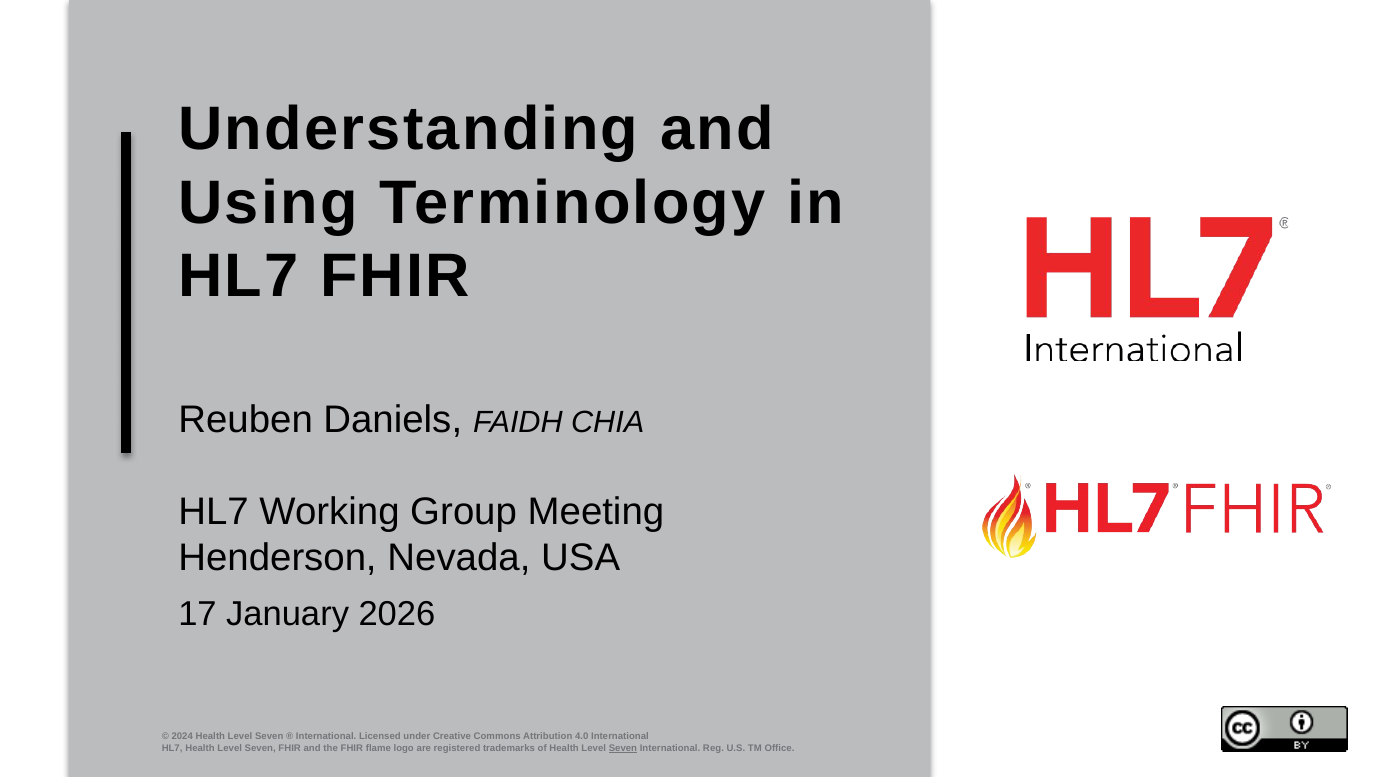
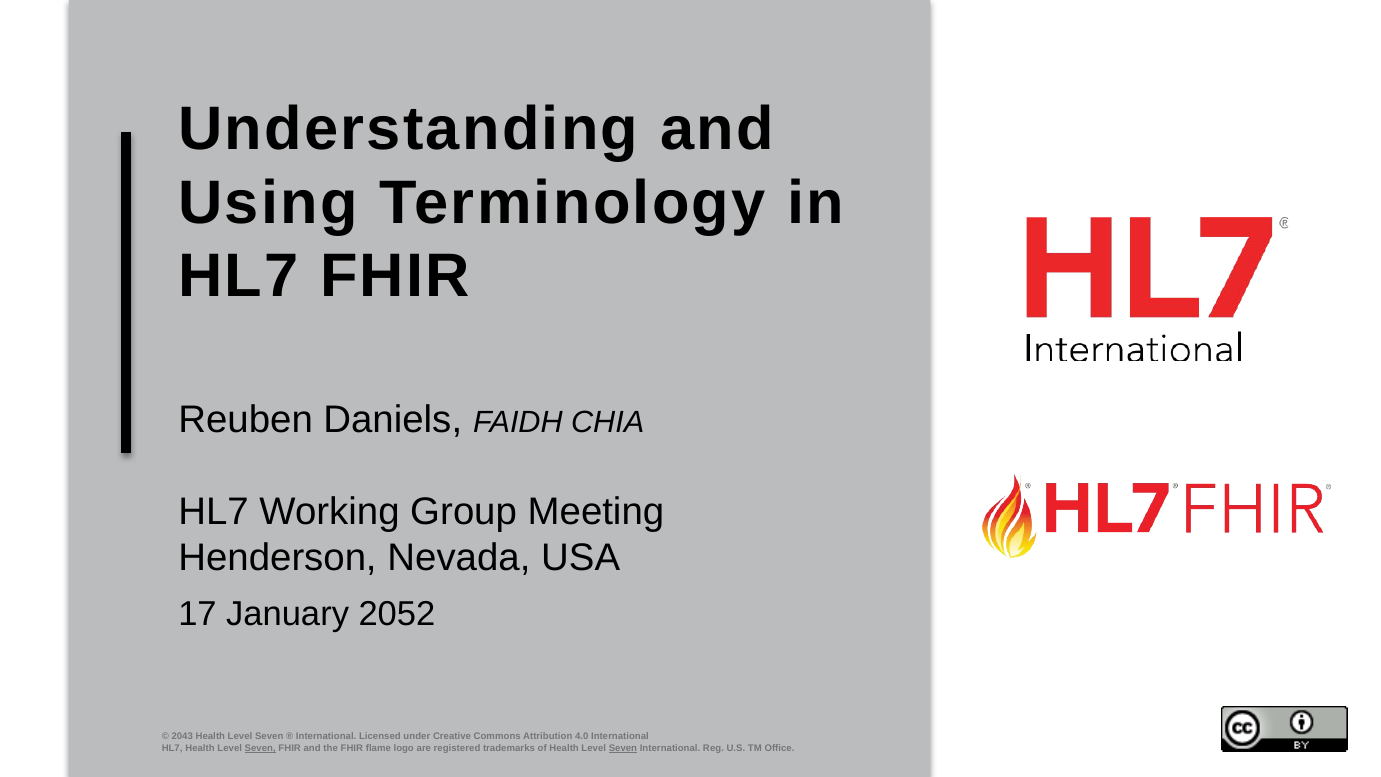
2026: 2026 -> 2052 (397, 614)
2024: 2024 -> 2043 (182, 736)
Seven underline: none -> present (260, 748)
